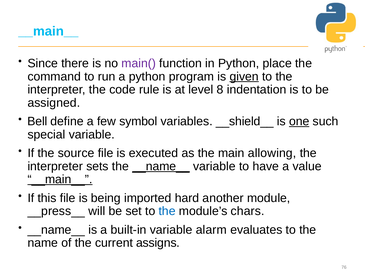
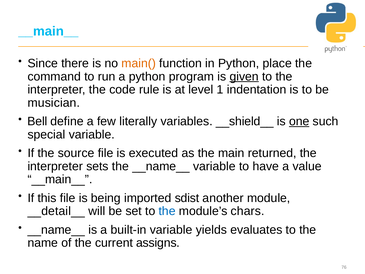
main( colour: purple -> orange (139, 63)
8: 8 -> 1 (220, 90)
assigned: assigned -> musician (54, 103)
symbol: symbol -> literally (138, 121)
allowing: allowing -> returned (272, 153)
__name__ underline: present -> none (161, 166)
__main__ underline: present -> none (60, 179)
hard: hard -> sdist (187, 198)
__press__: __press__ -> __detail__ (56, 211)
alarm: alarm -> yields (211, 230)
